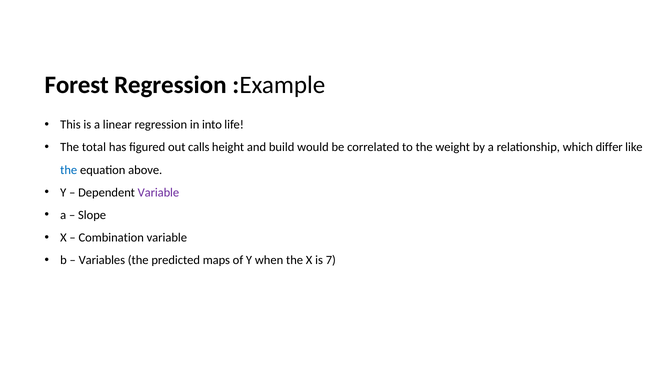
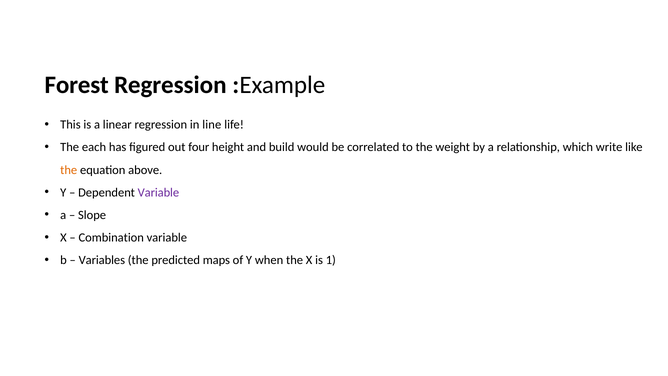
into: into -> line (212, 125)
total: total -> each (94, 147)
calls: calls -> four (199, 147)
differ: differ -> write (609, 147)
the colour: blue -> orange (69, 170)
7: 7 -> 1 (331, 260)
